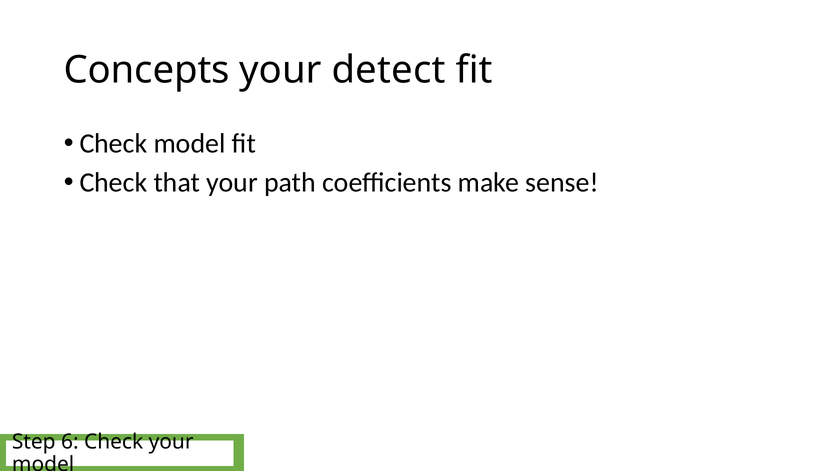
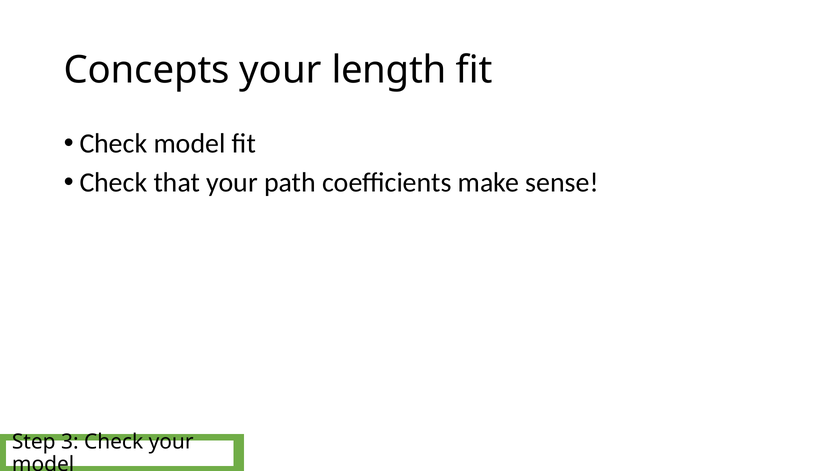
detect: detect -> length (389, 70)
6: 6 -> 3 (70, 442)
